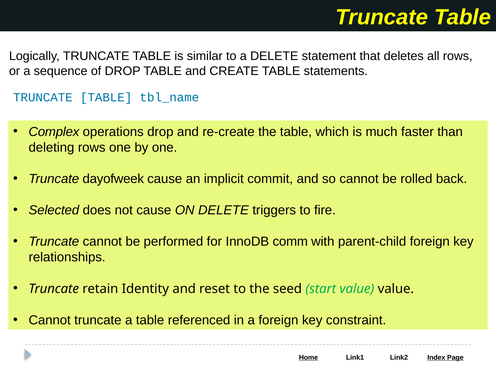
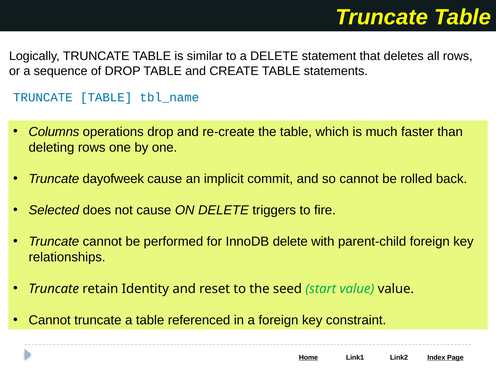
Complex: Complex -> Columns (54, 132)
InnoDB comm: comm -> delete (290, 242)
